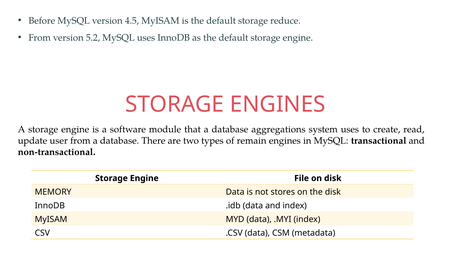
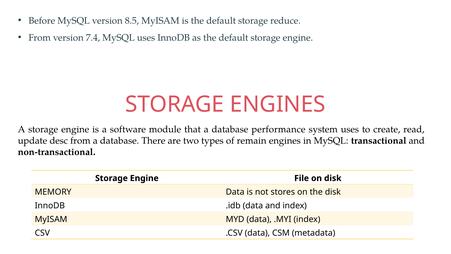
4.5: 4.5 -> 8.5 (132, 21)
5.2: 5.2 -> 7.4 (93, 38)
aggregations: aggregations -> performance (278, 129)
user: user -> desc (59, 140)
